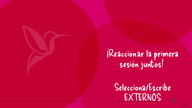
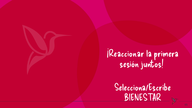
EXTERNOS: EXTERNOS -> BIENESTAR (143, 98)
